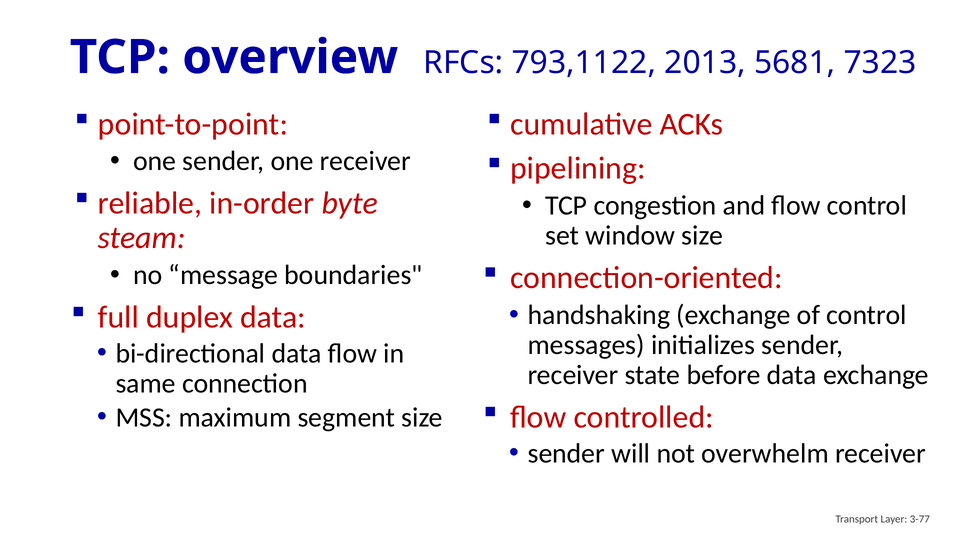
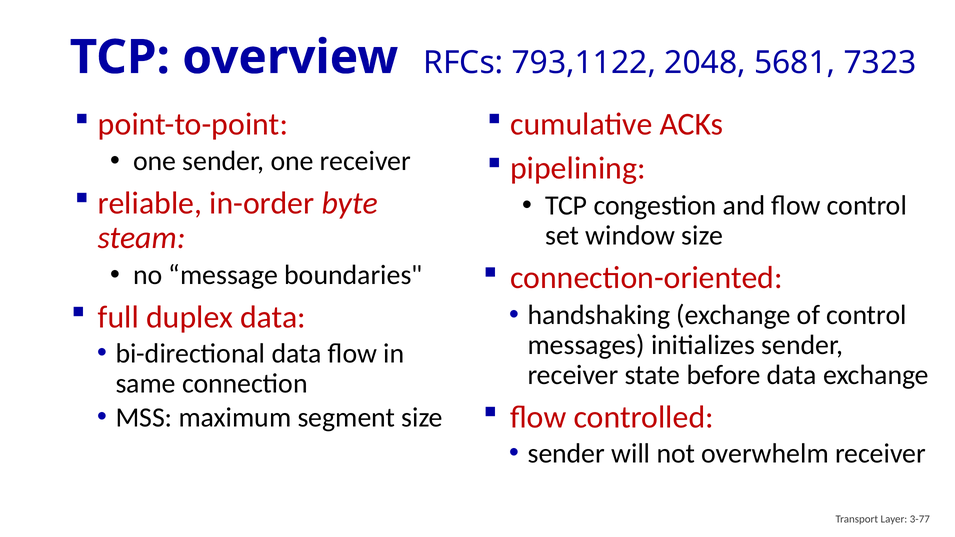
2013: 2013 -> 2048 (705, 63)
